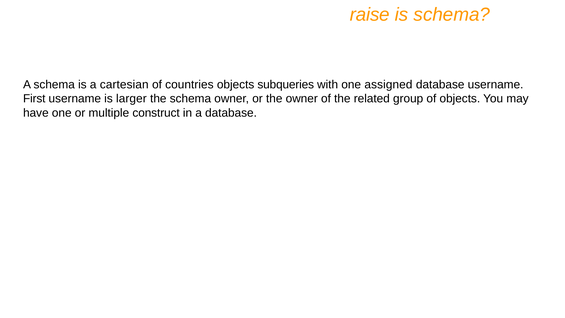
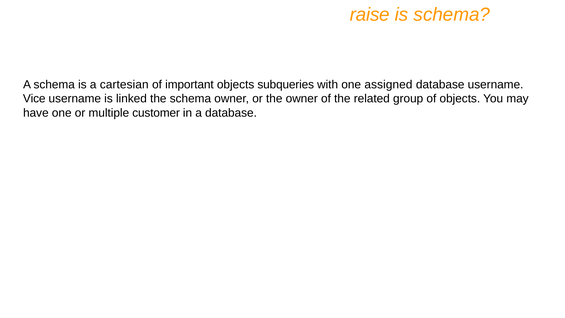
countries: countries -> important (189, 84)
First: First -> Vice (34, 99)
larger: larger -> linked (131, 99)
construct: construct -> customer (156, 113)
